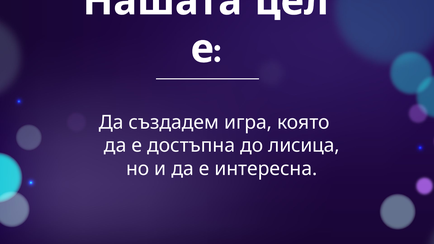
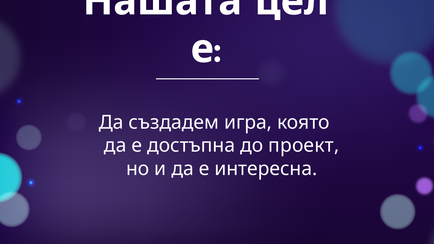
лисица: лисица -> проект (304, 146)
